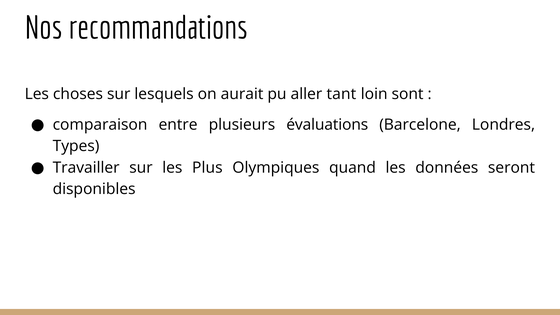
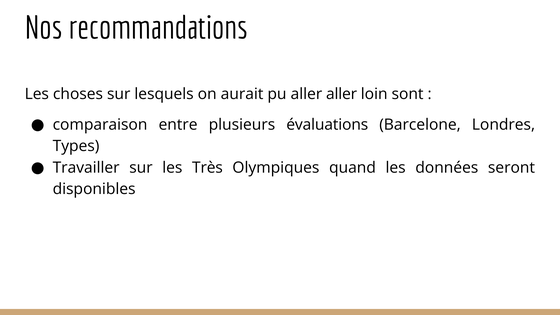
aller tant: tant -> aller (342, 94)
Plus: Plus -> Très (207, 168)
